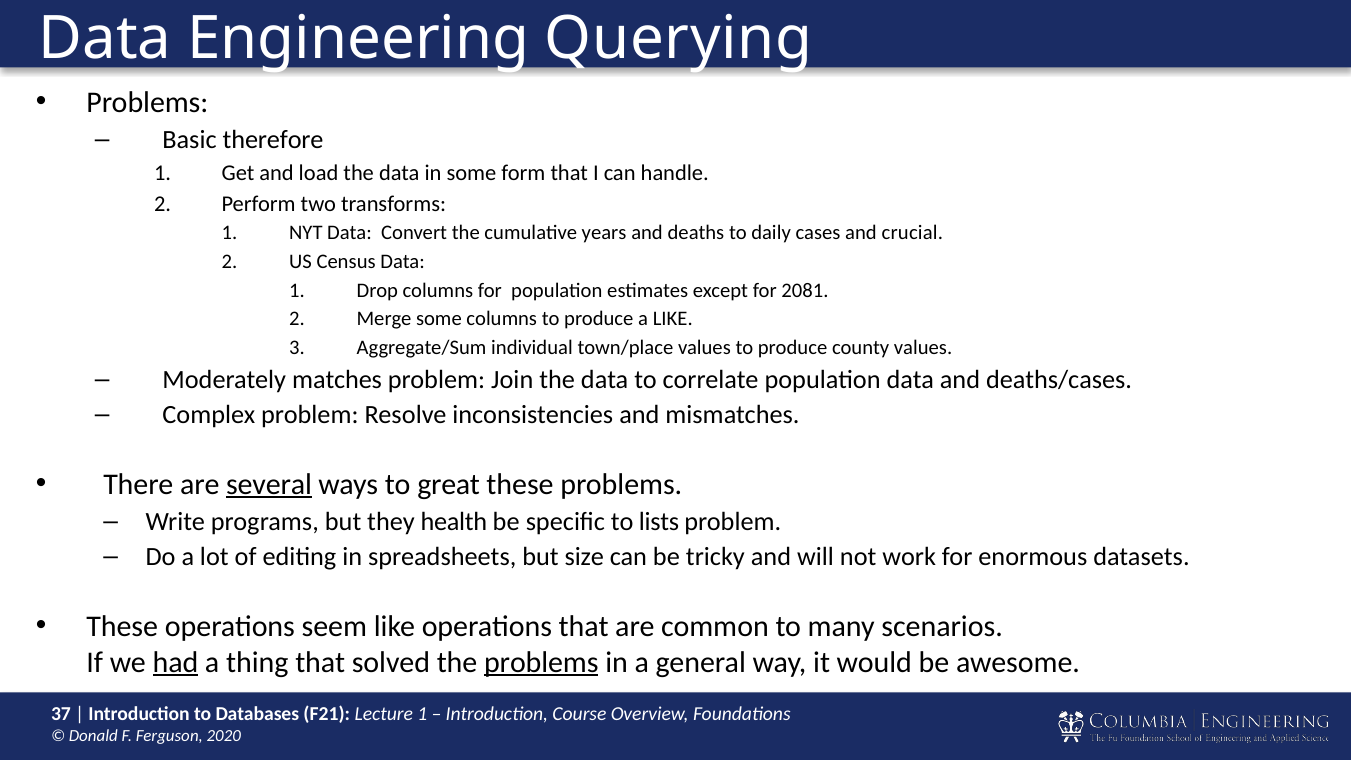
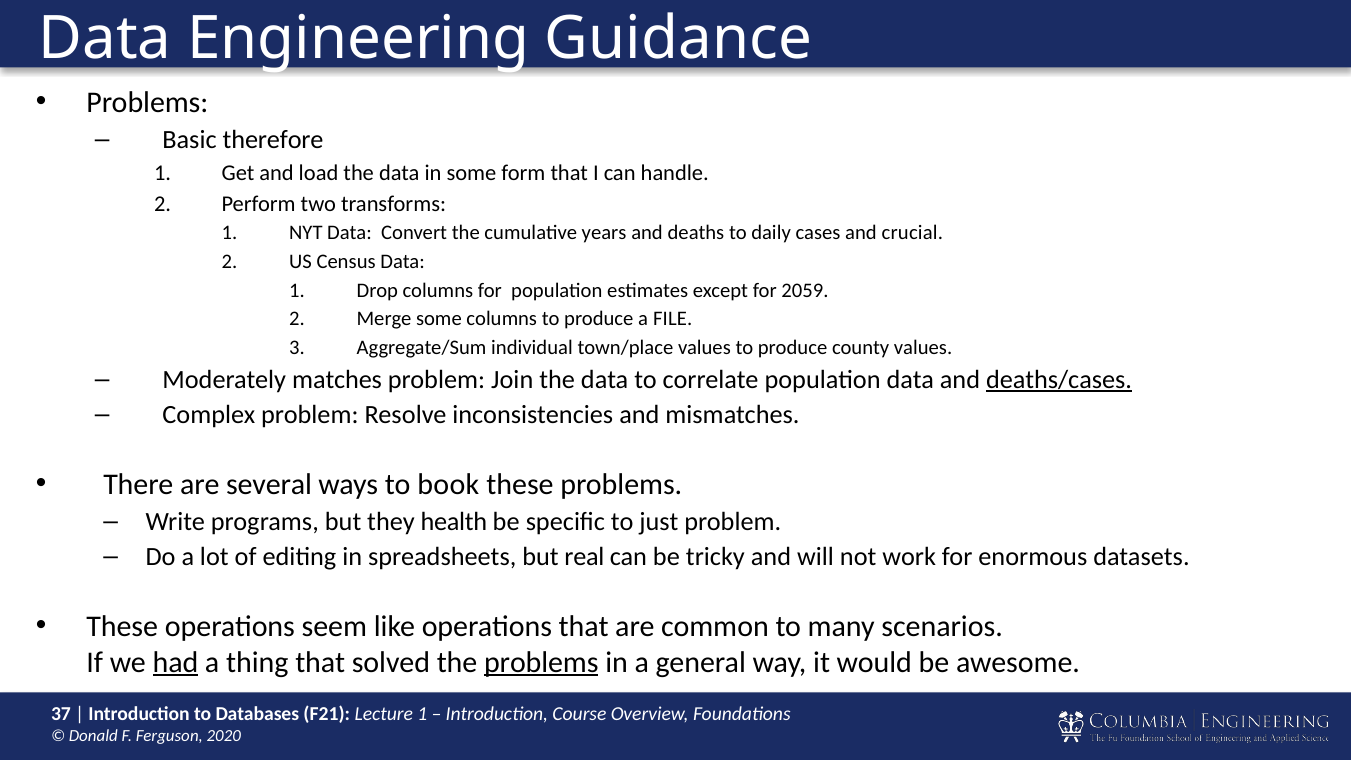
Querying: Querying -> Guidance (679, 39)
2081: 2081 -> 2059 (805, 290)
a LIKE: LIKE -> FILE (673, 319)
deaths/cases underline: none -> present (1059, 380)
several underline: present -> none (269, 484)
great: great -> book (448, 484)
lists: lists -> just (659, 522)
size: size -> real (584, 557)
